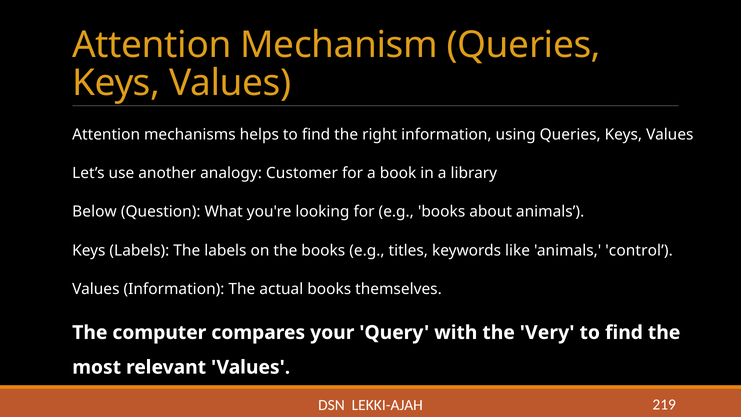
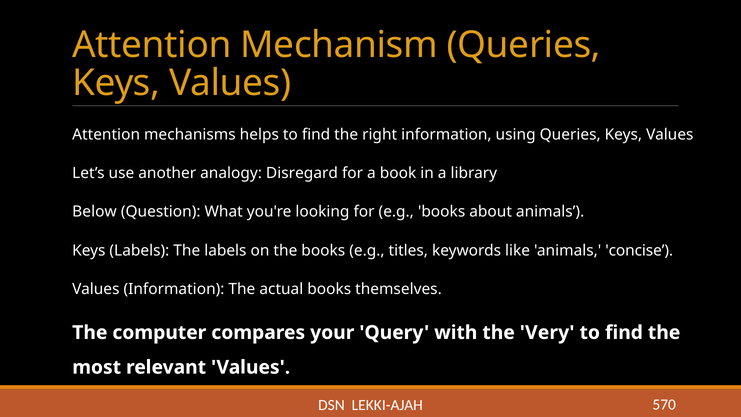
Customer: Customer -> Disregard (302, 173)
control: control -> concise (639, 250)
219: 219 -> 570 (664, 405)
